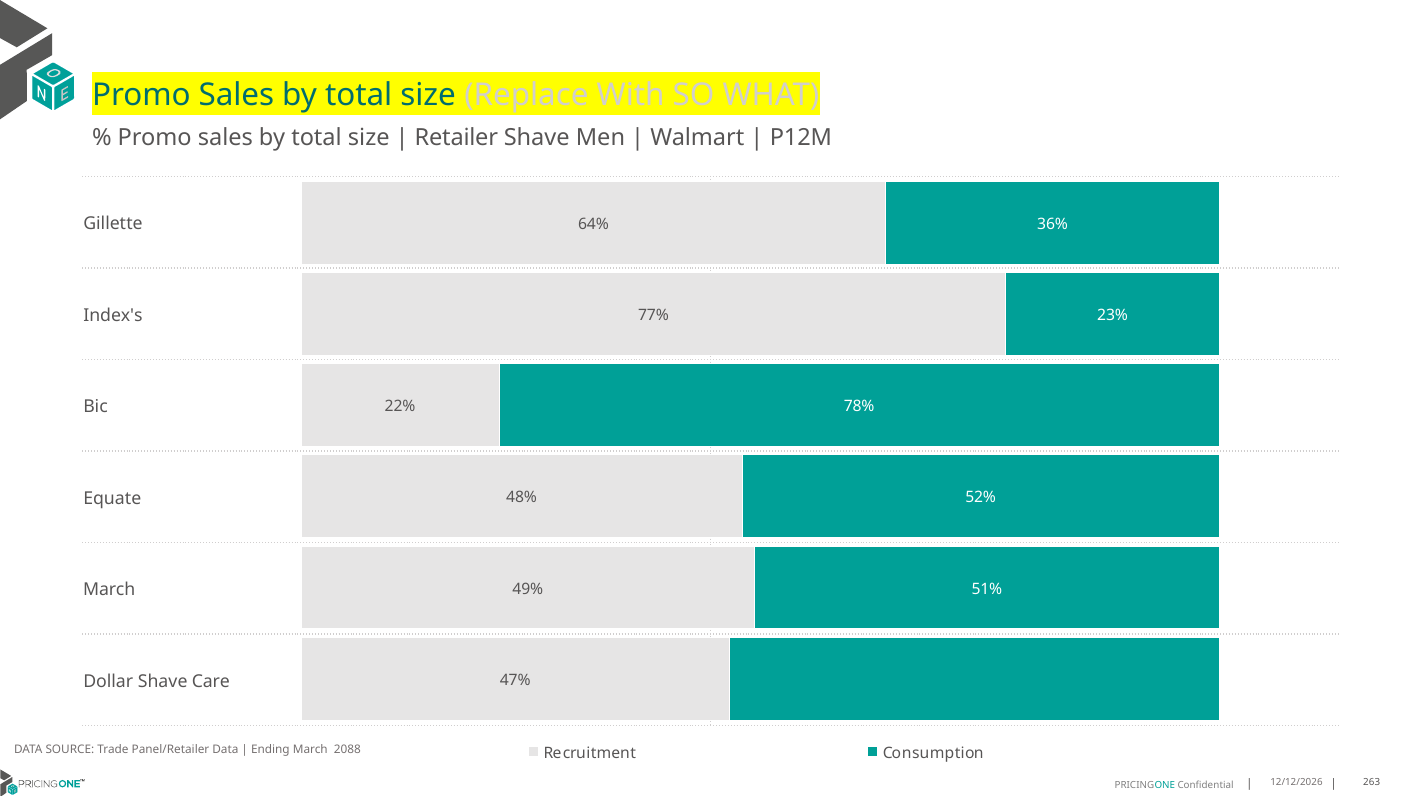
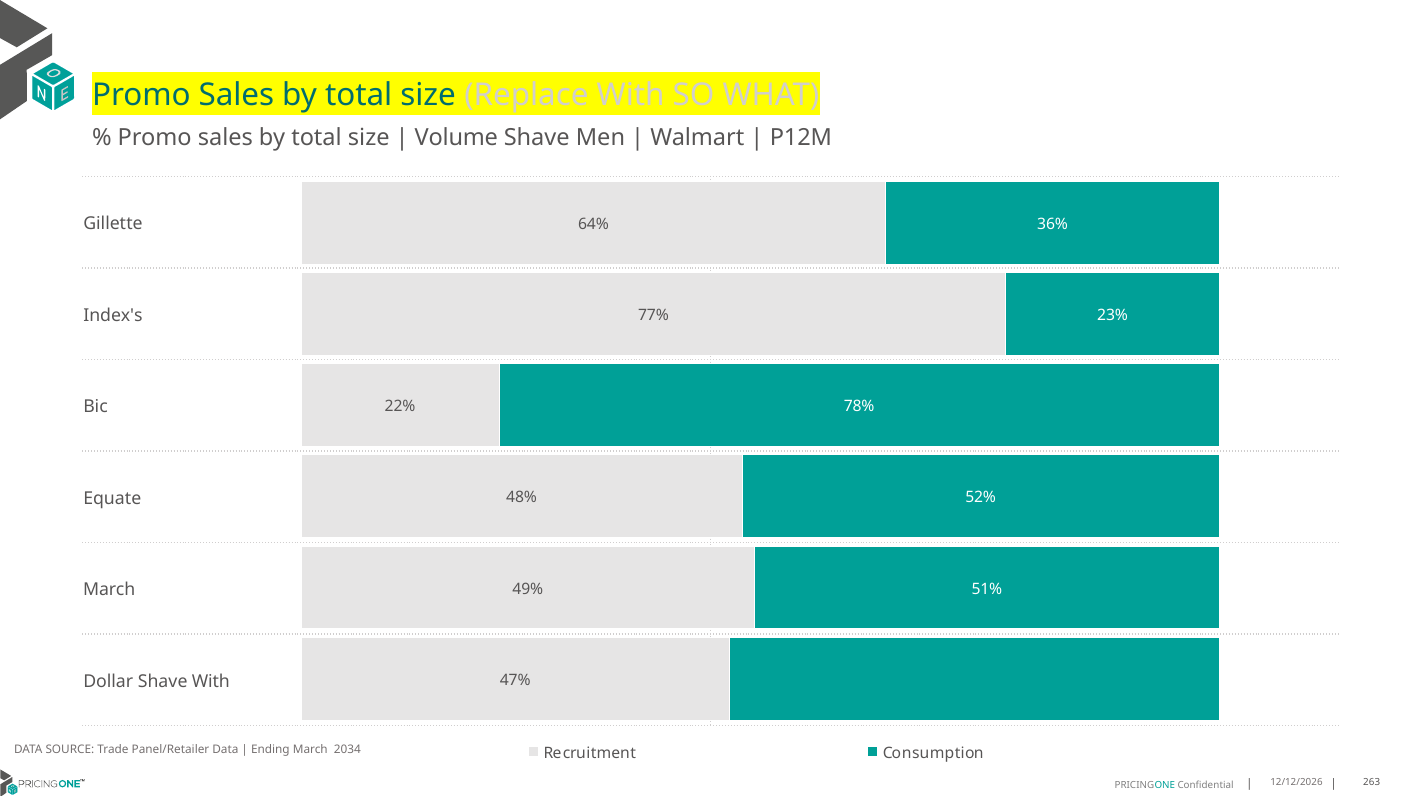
Retailer: Retailer -> Volume (456, 138)
Shave Care: Care -> With (211, 681)
2088: 2088 -> 2034 (347, 750)
